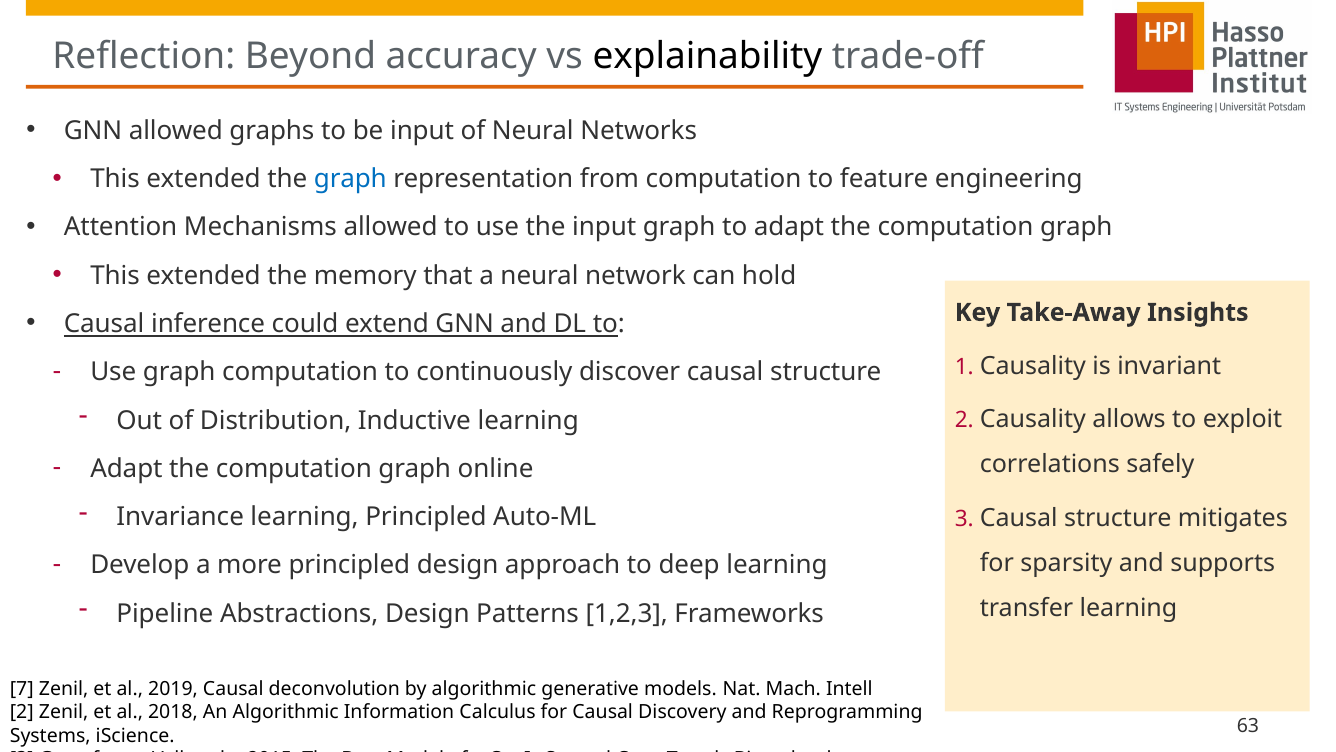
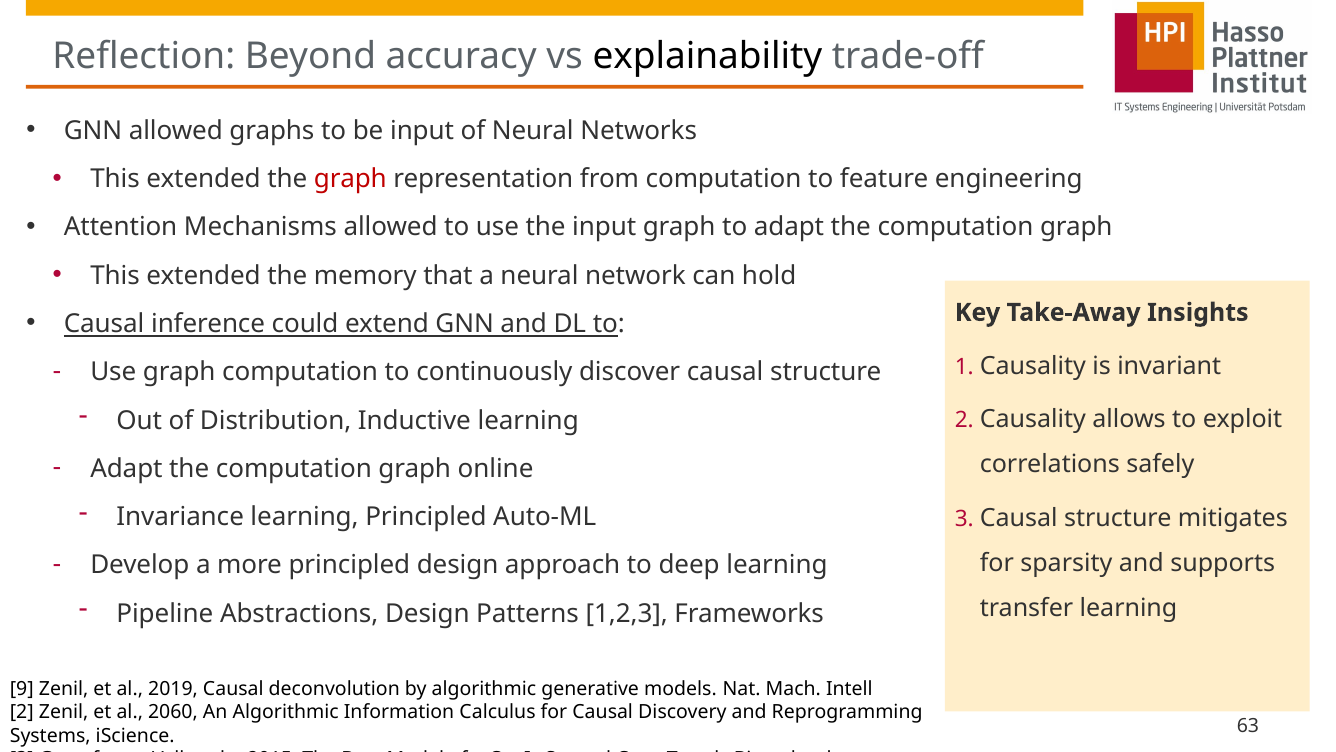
graph colour: blue -> red (350, 179)
7: 7 -> 9 (22, 688)
2018: 2018 -> 2060 (173, 712)
